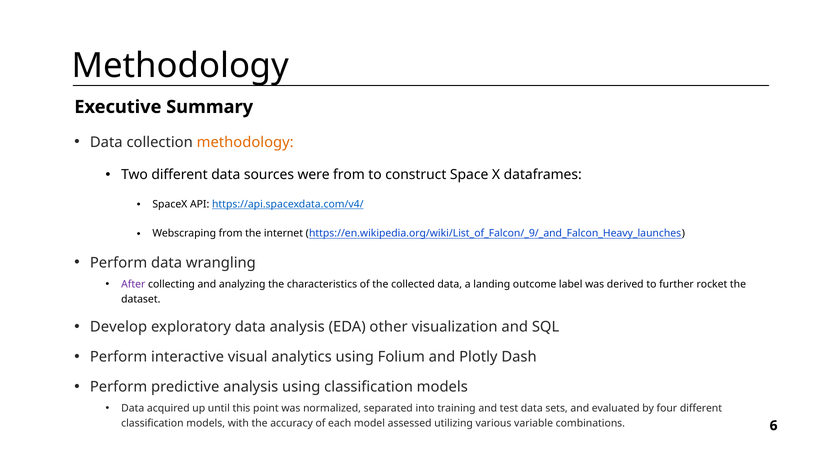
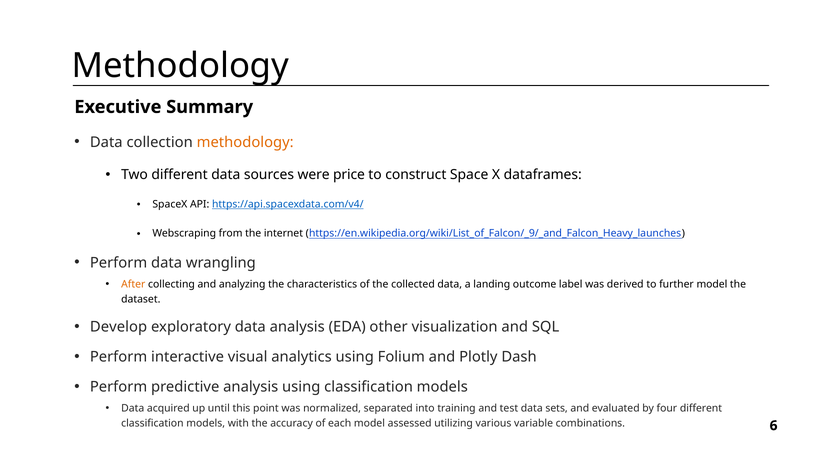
were from: from -> price (349, 175)
After colour: purple -> orange (133, 284)
further rocket: rocket -> model (712, 284)
